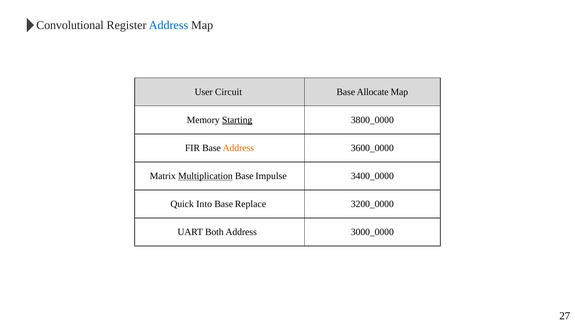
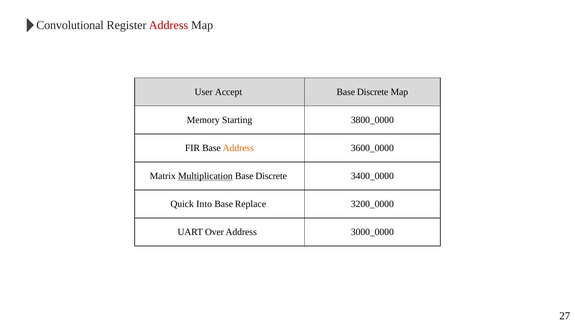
Address colour: blue -> red (169, 25)
Circuit: Circuit -> Accept (229, 92)
Allocate: Allocate -> Discrete (373, 92)
Starting underline: present -> none (237, 120)
Impulse: Impulse -> Discrete (271, 176)
Both: Both -> Over (214, 232)
